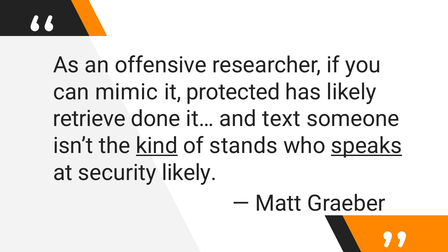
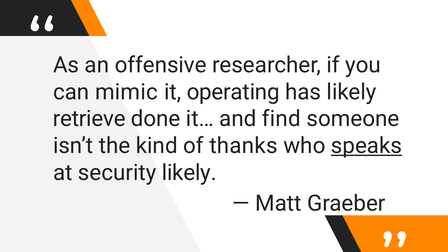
protected: protected -> operating (233, 92)
text: text -> find (281, 119)
kind underline: present -> none (157, 146)
stands: stands -> thanks (244, 146)
